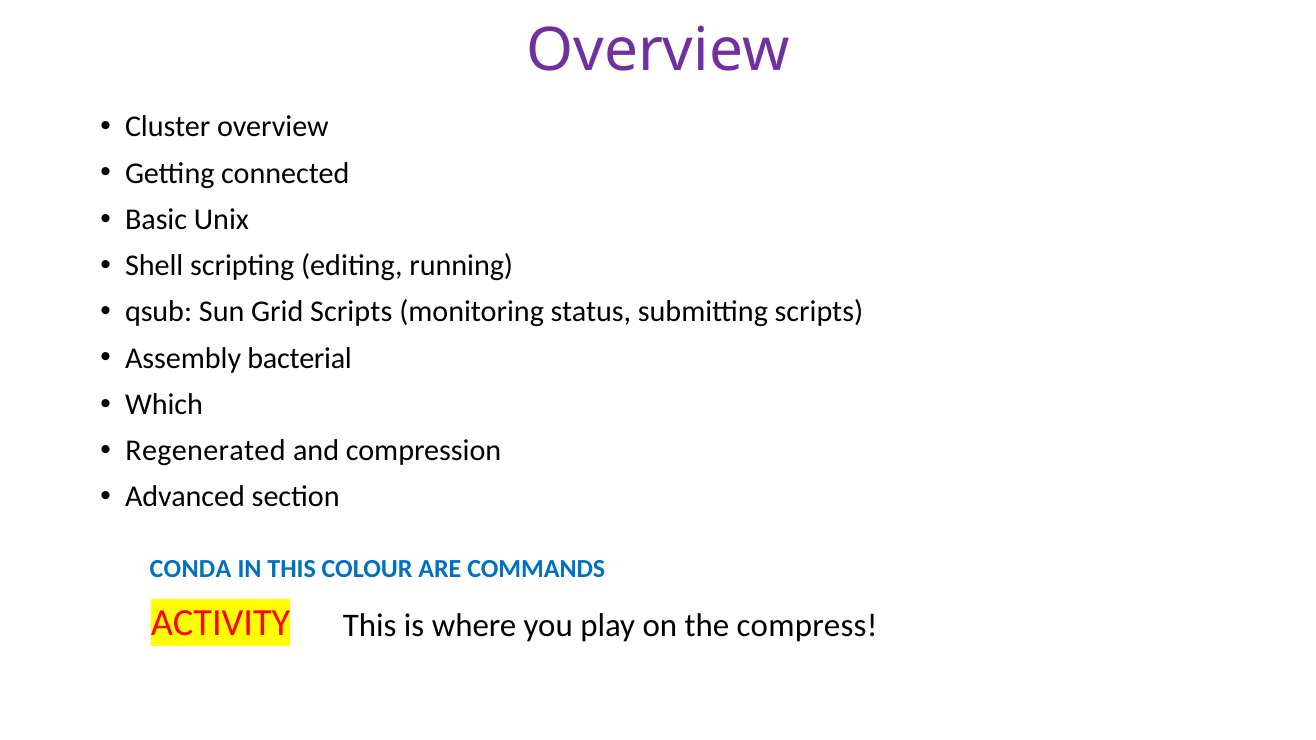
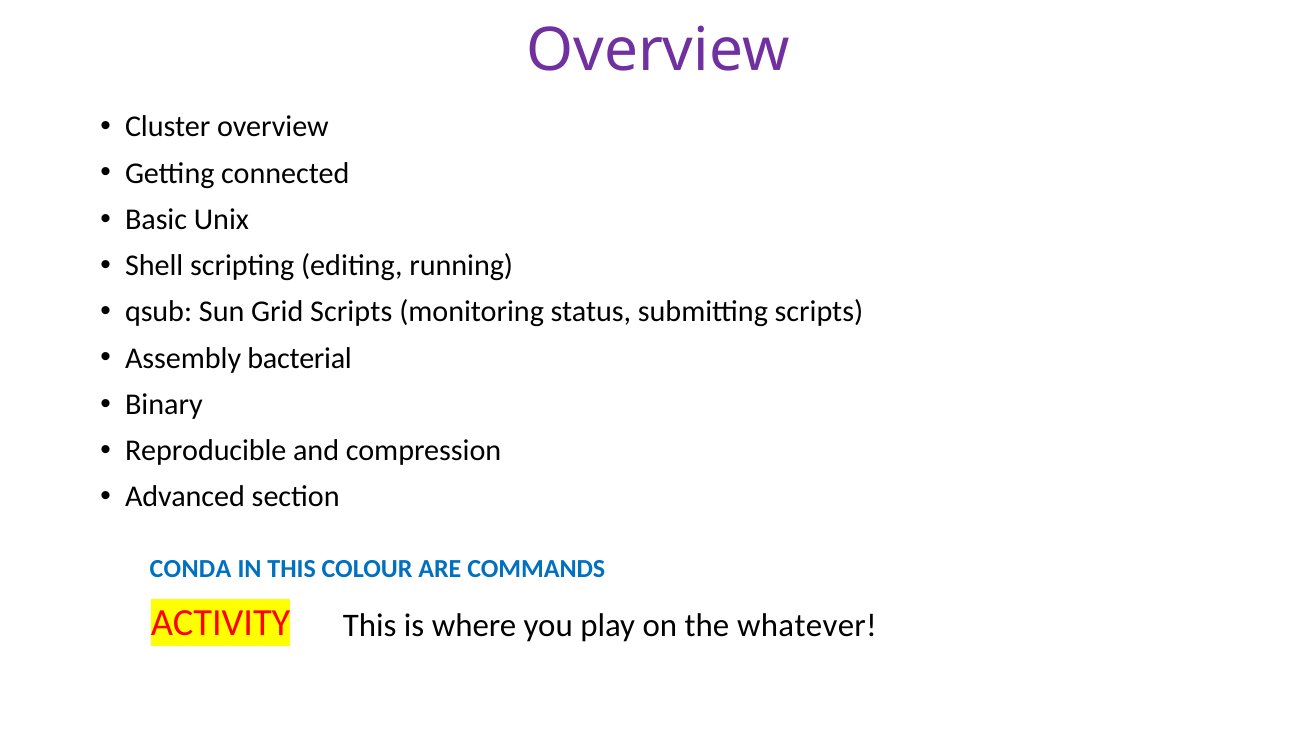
Which: Which -> Binary (164, 405)
Regenerated: Regenerated -> Reproducible (206, 451)
compress: compress -> whatever (807, 626)
